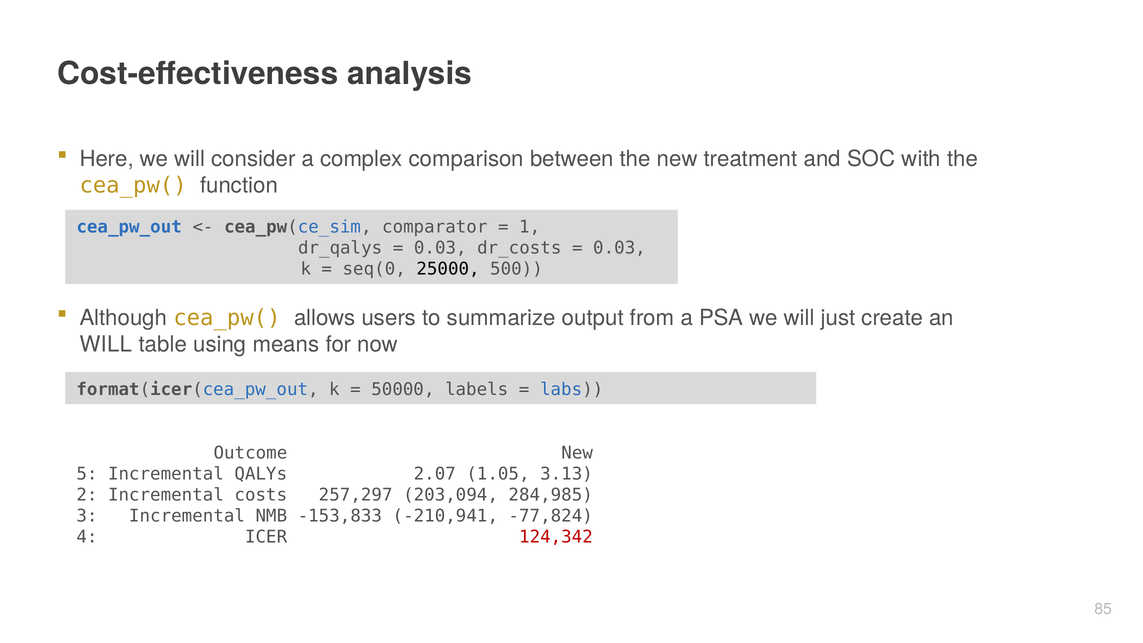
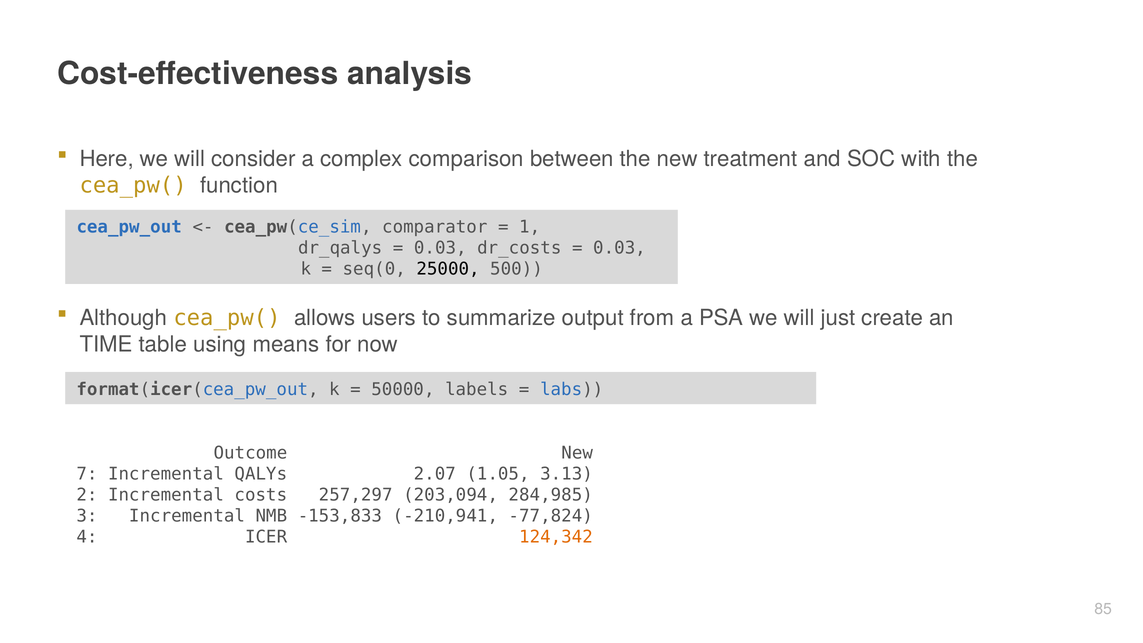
WILL: WILL -> TIME (106, 345)
5: 5 -> 7 (87, 474)
124,342 colour: red -> orange (556, 537)
